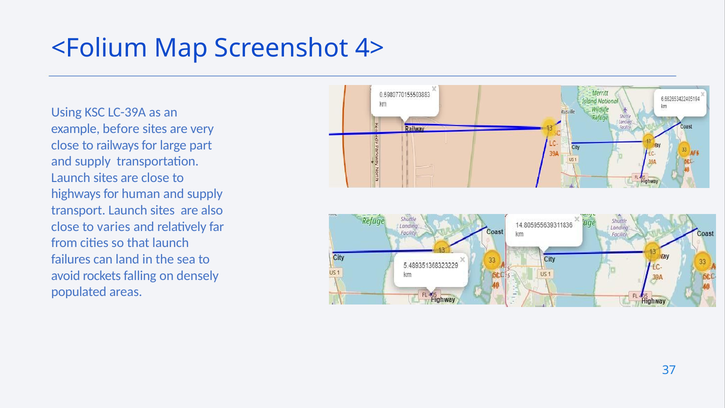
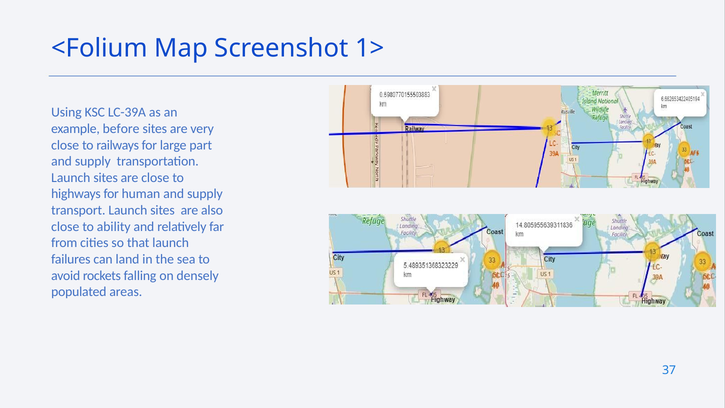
4>: 4> -> 1> (370, 48)
varies: varies -> ability (114, 227)
